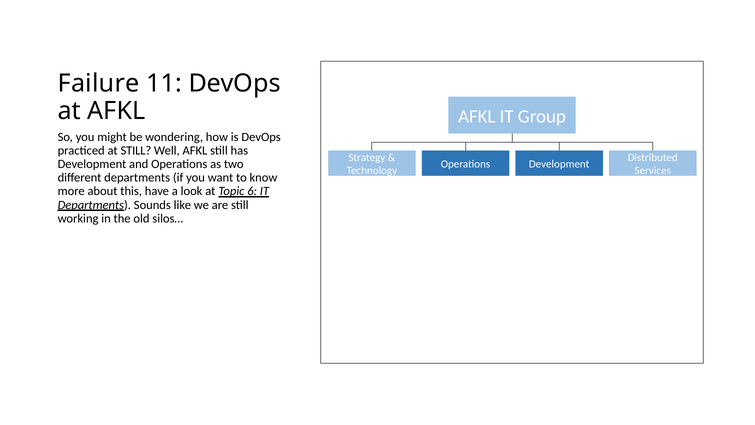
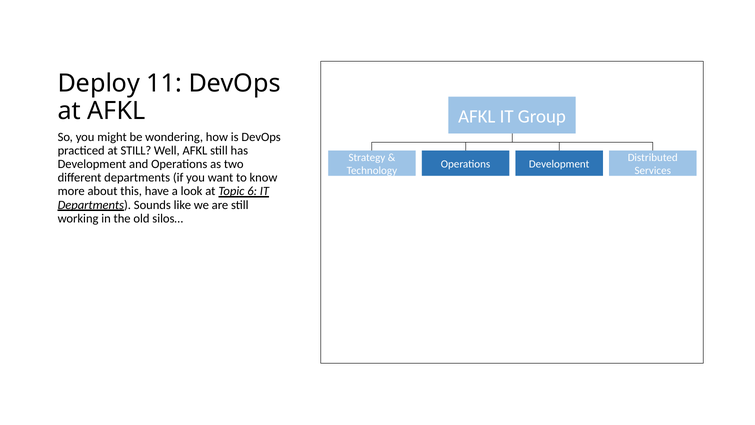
Failure: Failure -> Deploy (99, 84)
